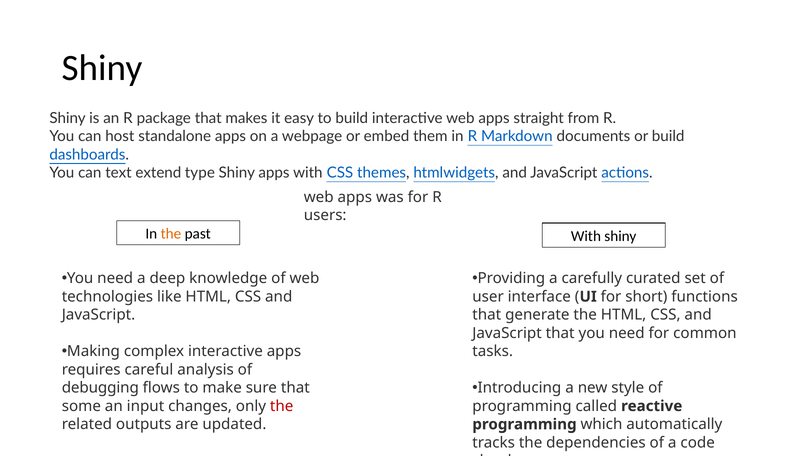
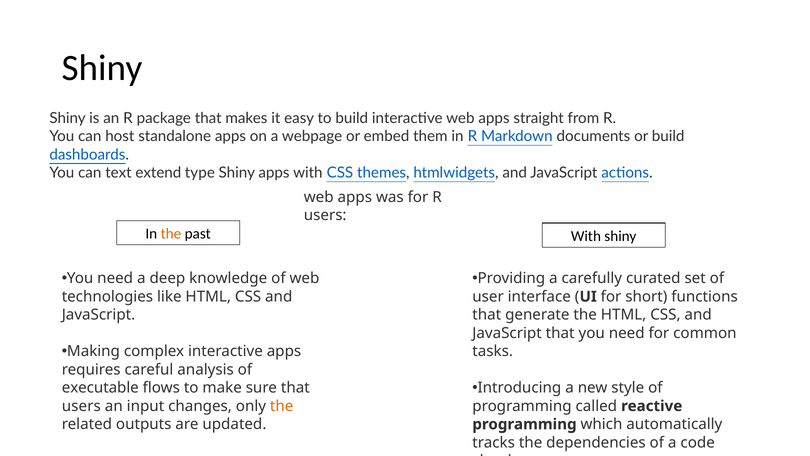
debugging: debugging -> executable (100, 388)
some: some -> users (81, 406)
the colour: red -> orange (282, 406)
